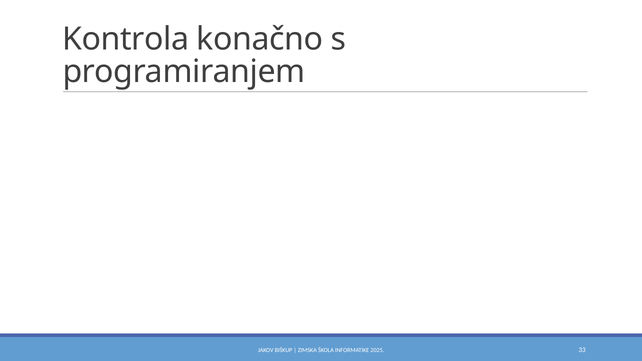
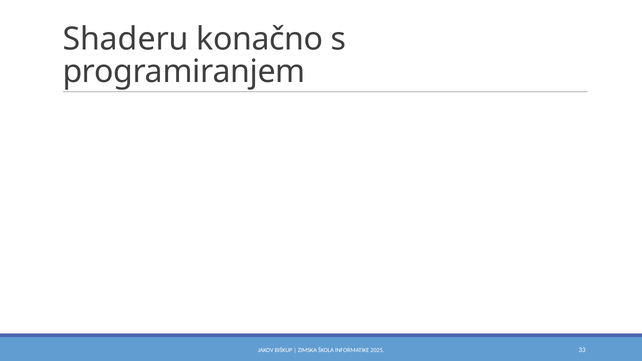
Kontrola: Kontrola -> Shaderu (126, 39)
